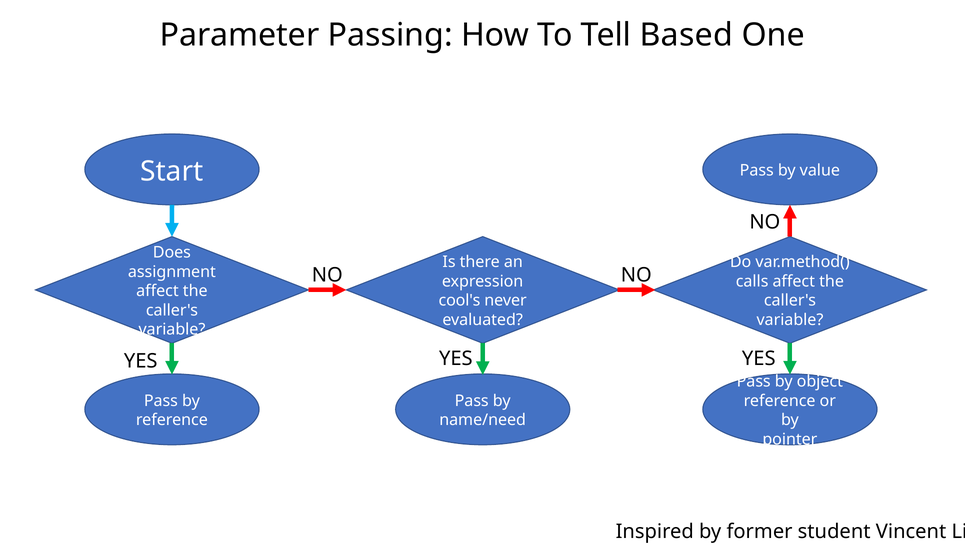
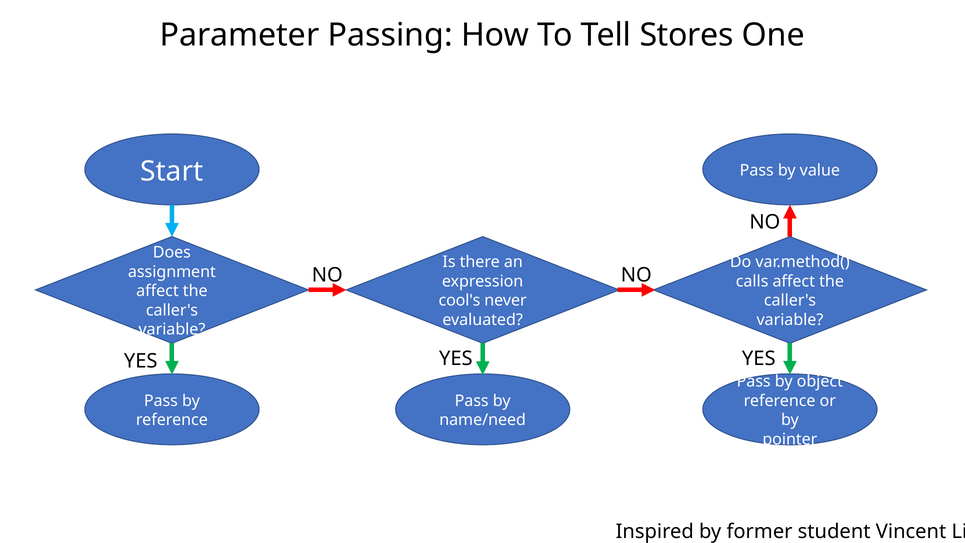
Based: Based -> Stores (687, 35)
